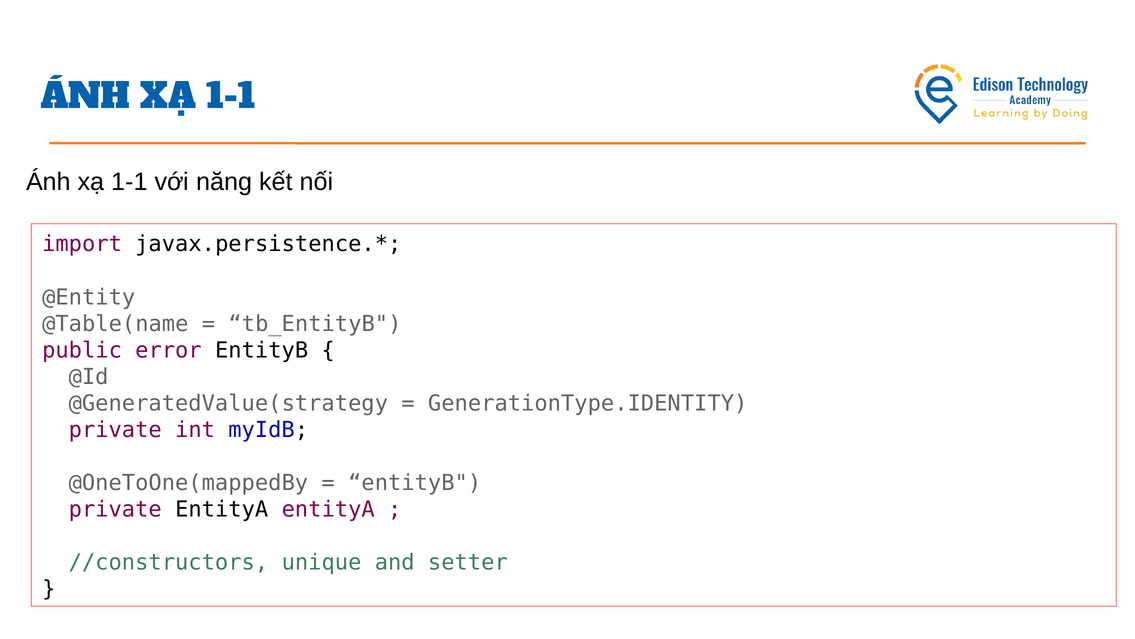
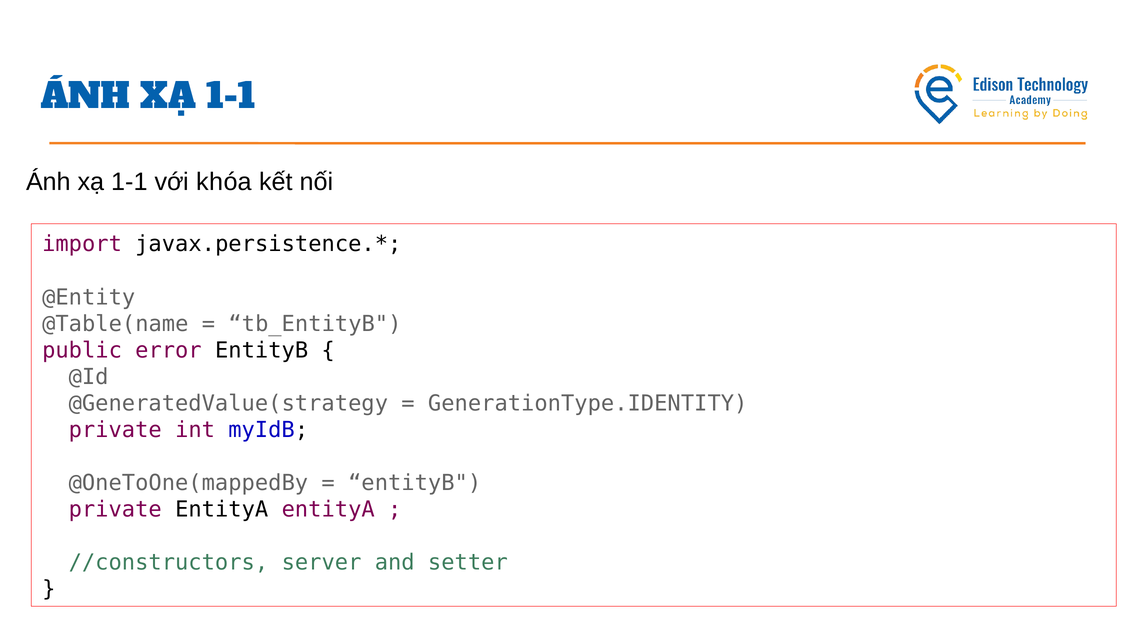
năng: năng -> khóa (224, 182)
unique: unique -> server (322, 562)
